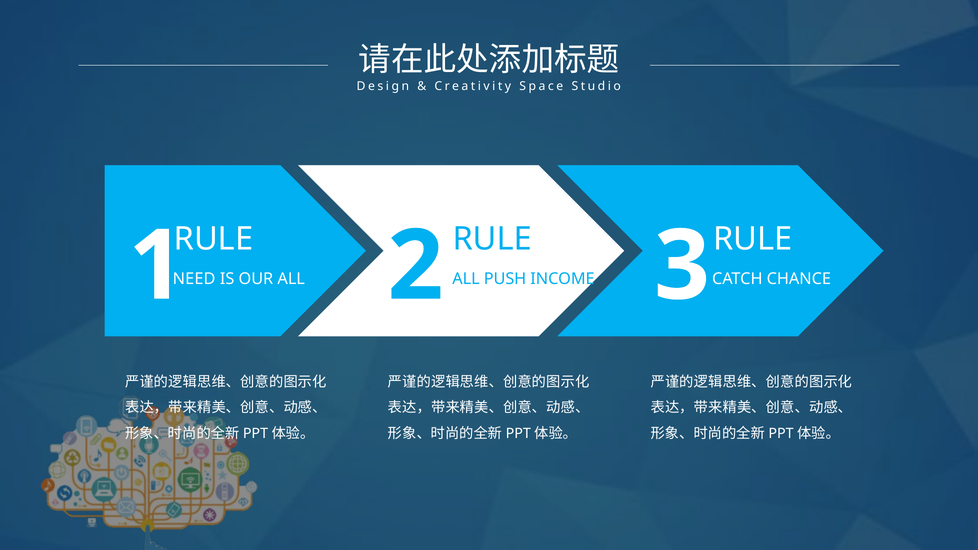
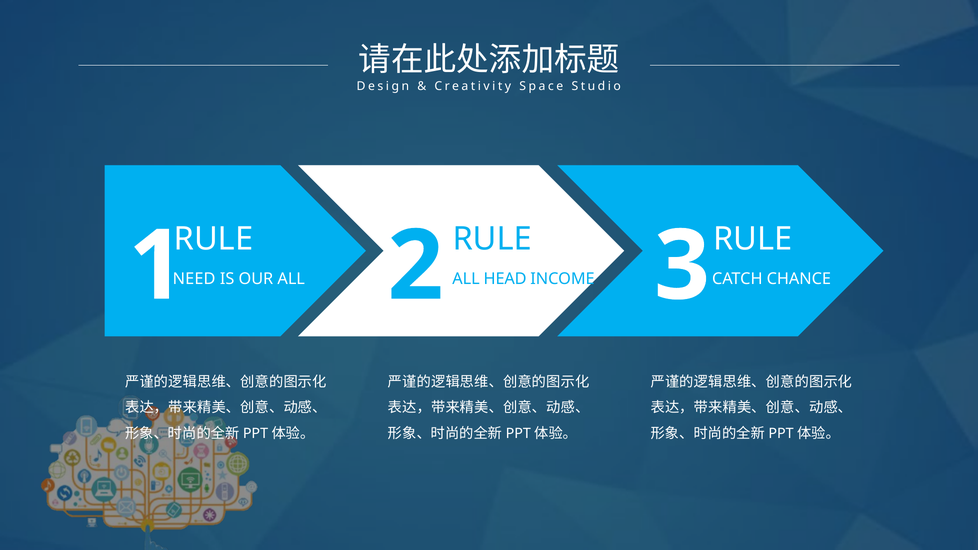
PUSH: PUSH -> HEAD (505, 279)
